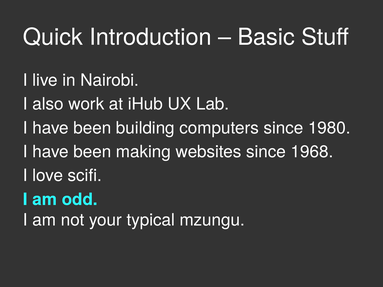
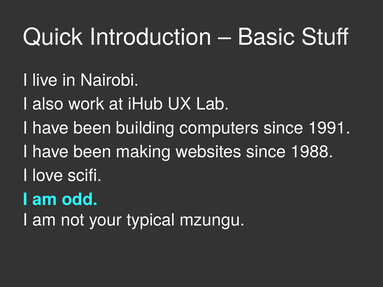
1980: 1980 -> 1991 (329, 128)
1968: 1968 -> 1988 (312, 152)
